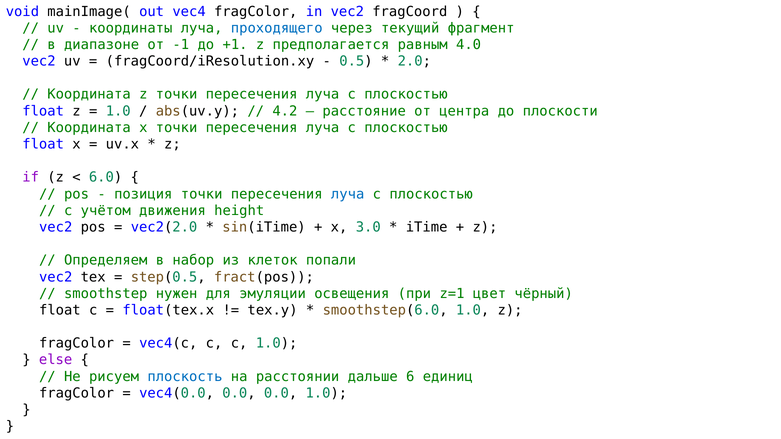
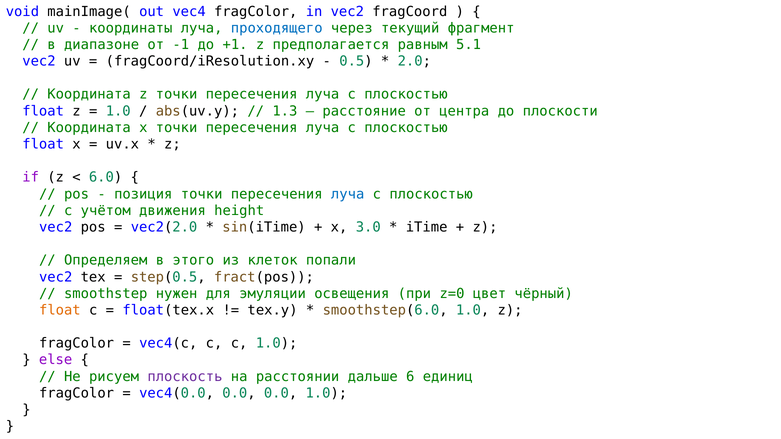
4.0: 4.0 -> 5.1 (469, 45)
4.2: 4.2 -> 1.3 (285, 111)
набор: набор -> этого (193, 261)
z=1: z=1 -> z=0 (452, 294)
float colour: black -> orange (60, 310)
плоскость colour: blue -> purple (185, 377)
